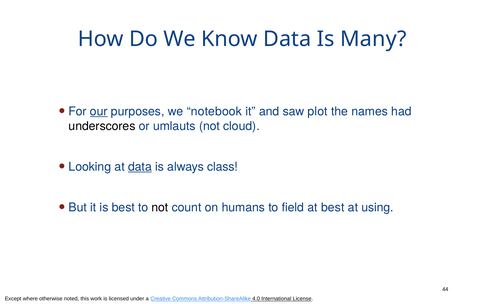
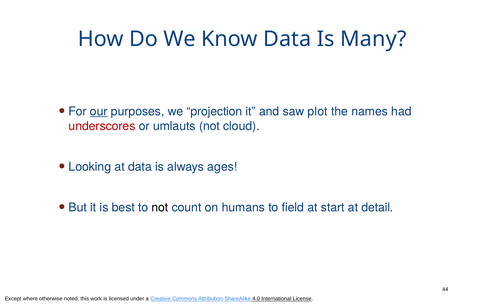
notebook: notebook -> projection (214, 112)
underscores colour: black -> red (102, 126)
data underline: present -> none (140, 167)
class: class -> ages (222, 167)
at best: best -> start (333, 208)
using: using -> detail (377, 208)
